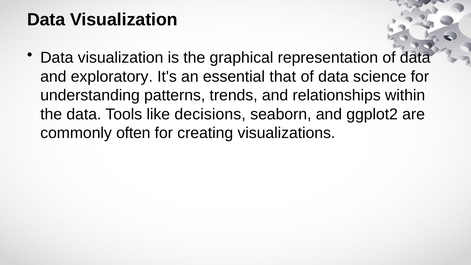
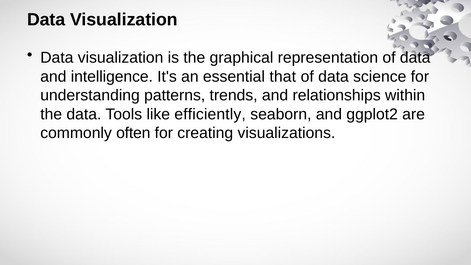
exploratory: exploratory -> intelligence (112, 76)
decisions: decisions -> efficiently (210, 114)
